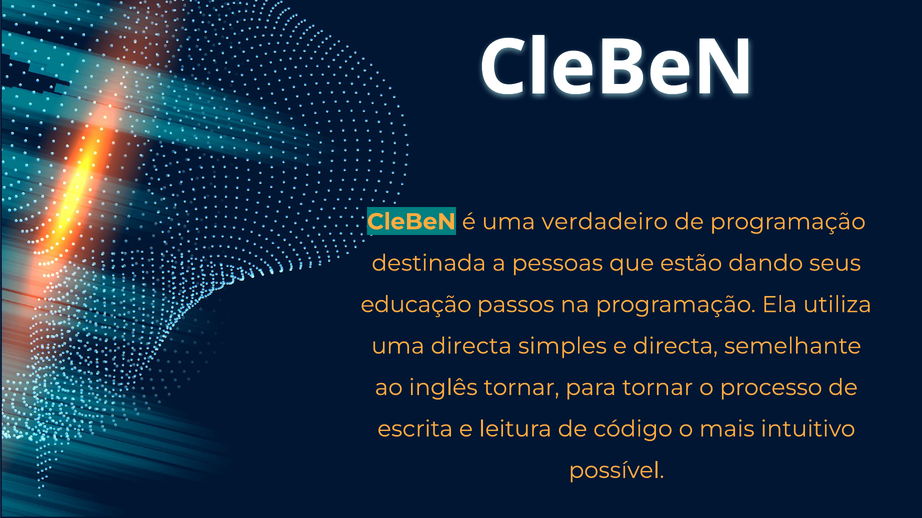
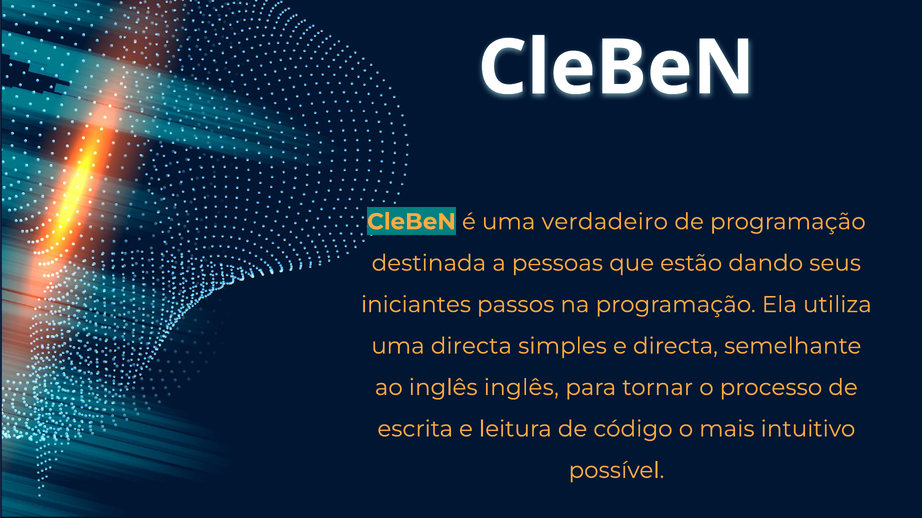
educação: educação -> iniciantes (416, 305)
inglês tornar: tornar -> inglês (521, 388)
